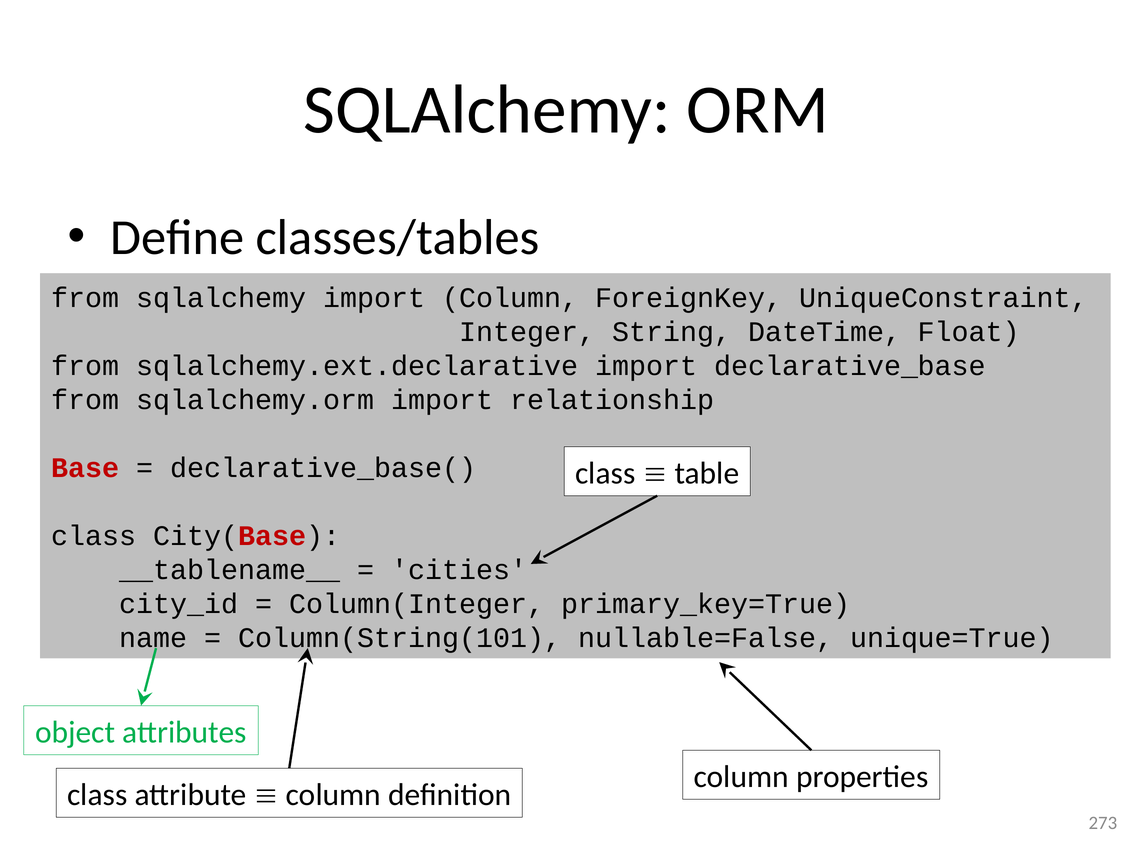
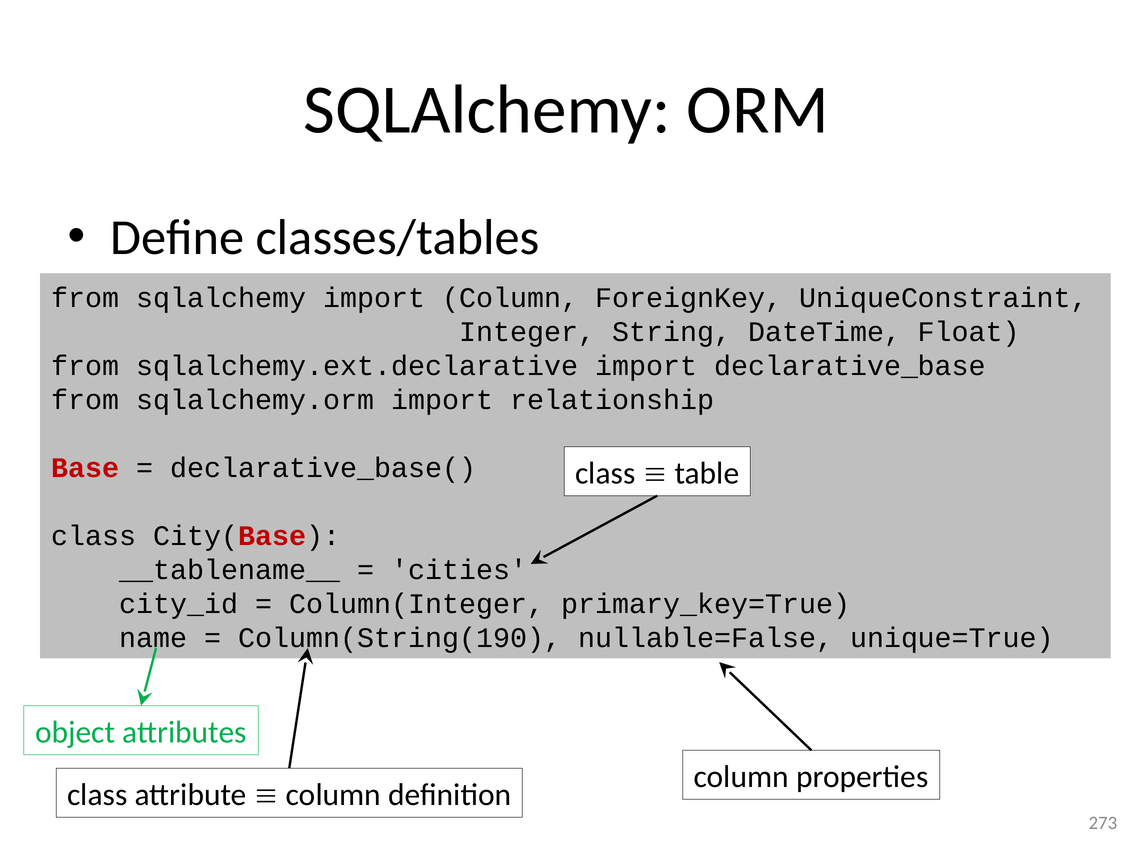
Column(String(101: Column(String(101 -> Column(String(190 (400, 638)
